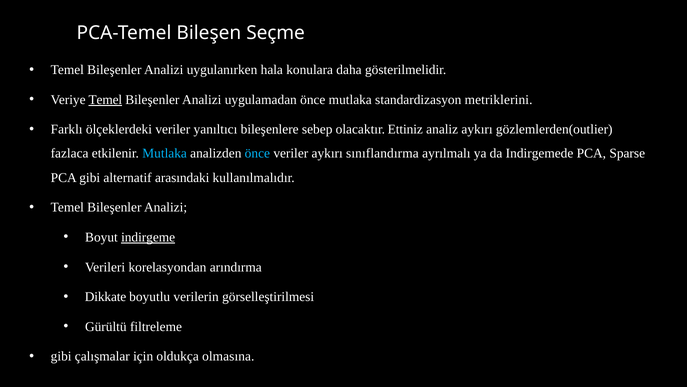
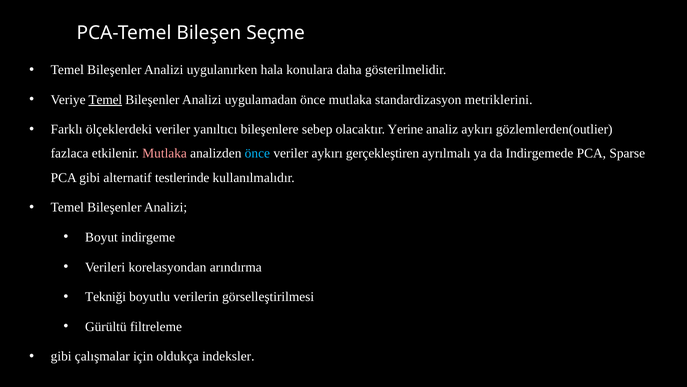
Ettiniz: Ettiniz -> Yerine (405, 129)
Mutlaka colour: light blue -> pink (165, 153)
sınıflandırma: sınıflandırma -> gerçekleştiren (383, 153)
arasındaki: arasındaki -> testlerinde (182, 177)
indirgeme underline: present -> none (148, 237)
Dikkate: Dikkate -> Tekniği (106, 296)
olmasına: olmasına -> indeksler (228, 356)
